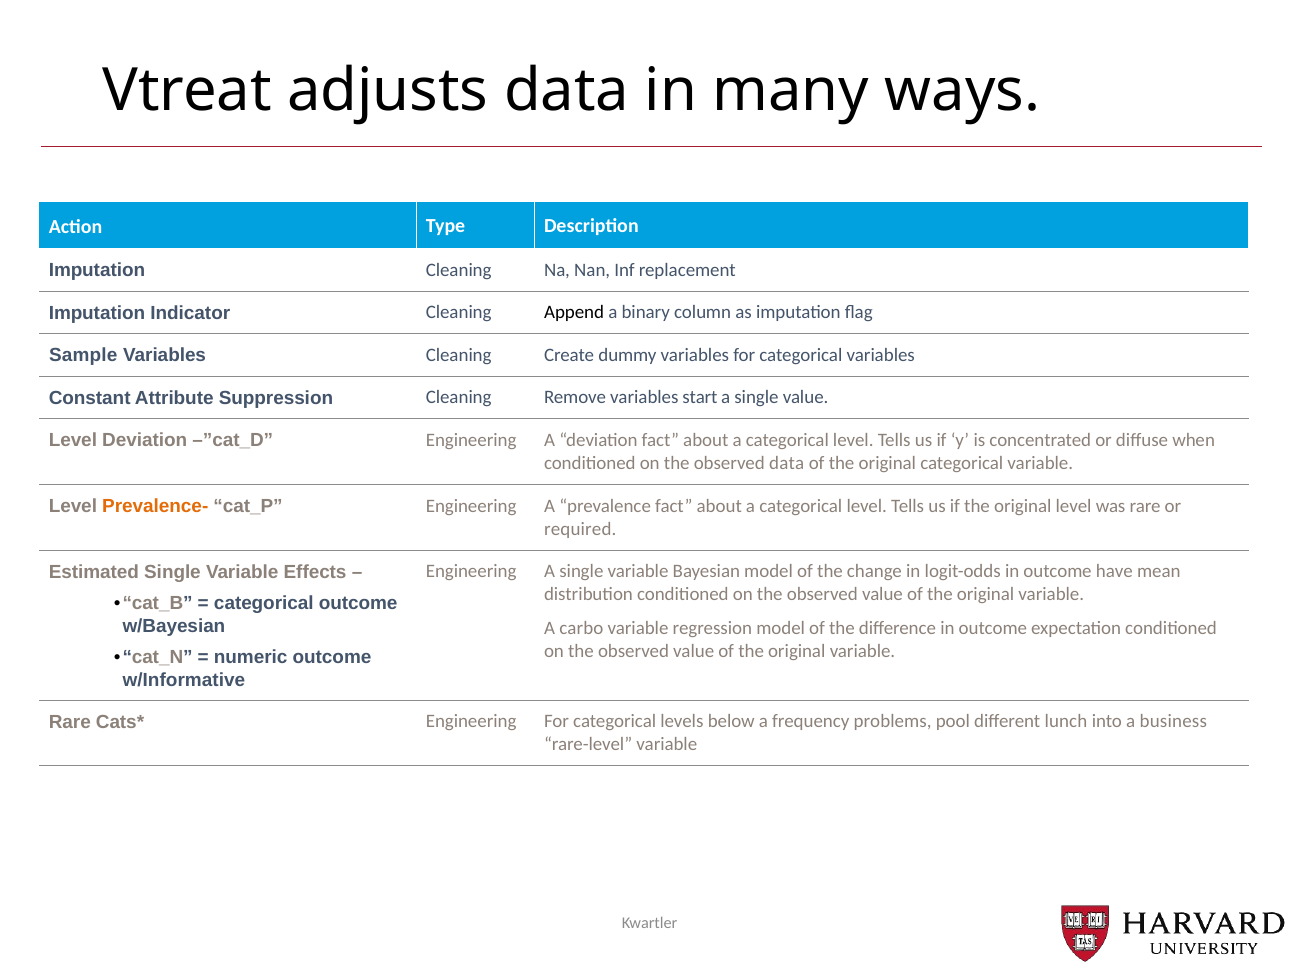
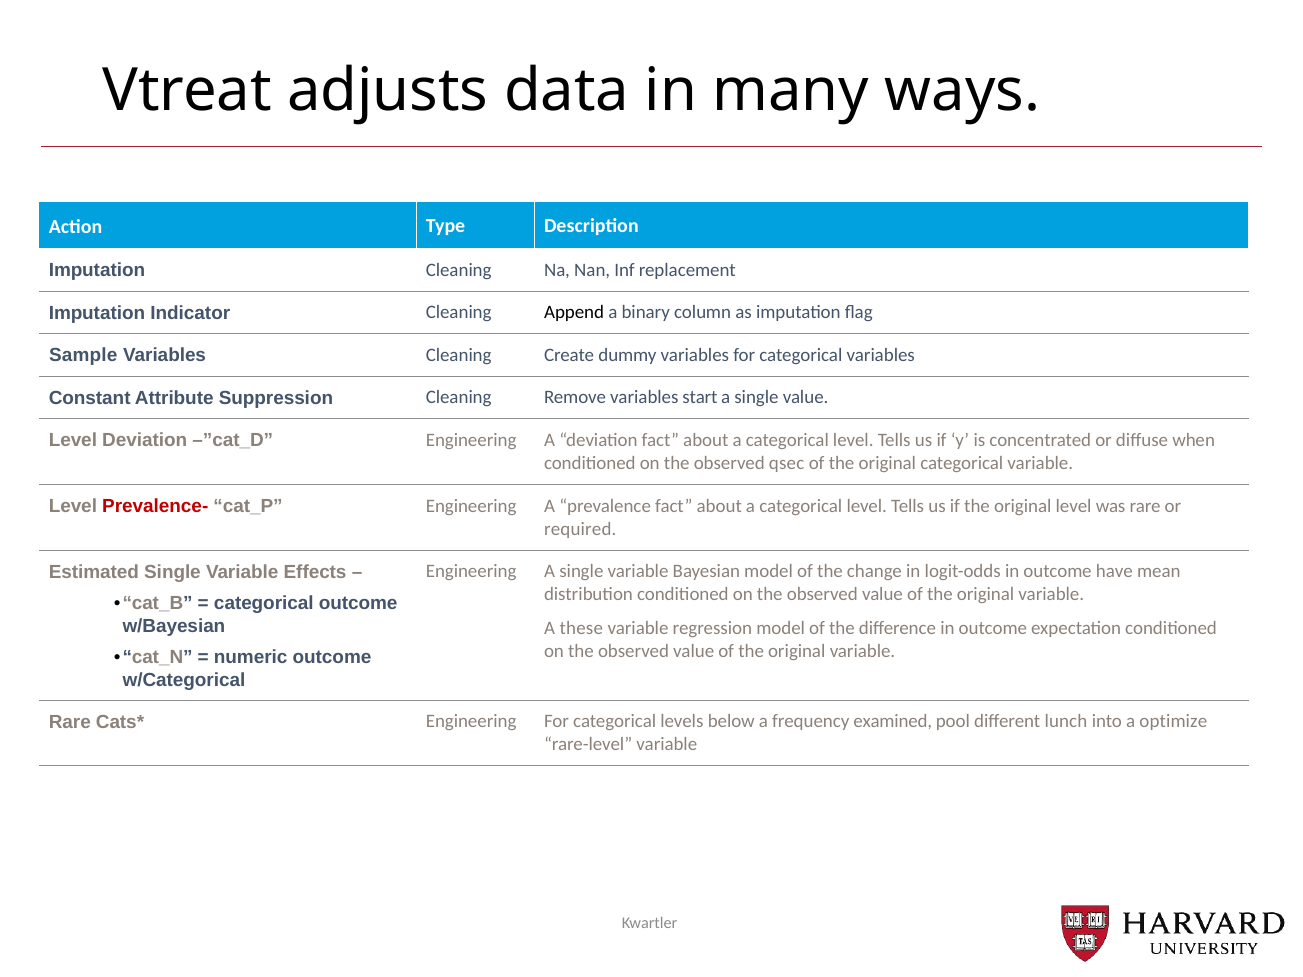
observed data: data -> qsec (787, 463)
Prevalence- colour: orange -> red (155, 506)
carbo: carbo -> these (581, 629)
w/Informative: w/Informative -> w/Categorical (184, 680)
problems: problems -> examined (893, 722)
business: business -> optimize (1173, 722)
